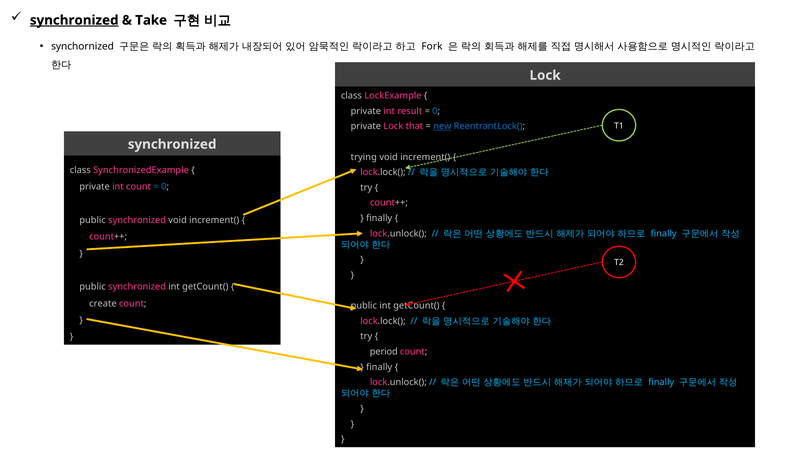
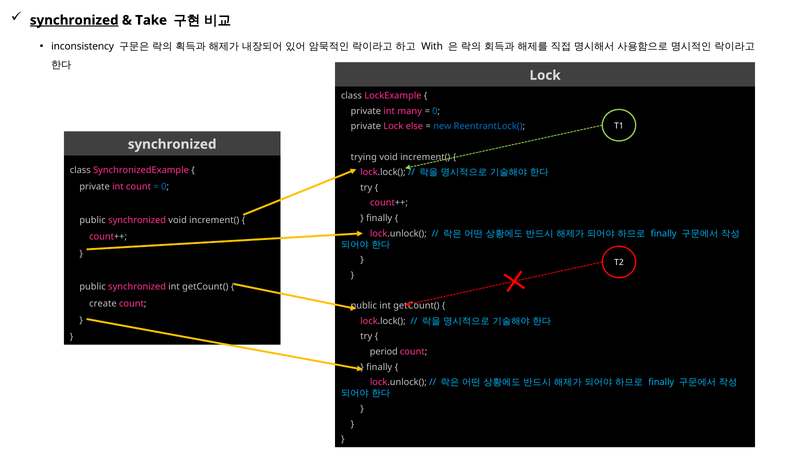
synchornized: synchornized -> inconsistency (83, 47)
Fork: Fork -> With (432, 47)
result: result -> many (410, 111)
that: that -> else (414, 126)
new underline: present -> none (442, 126)
